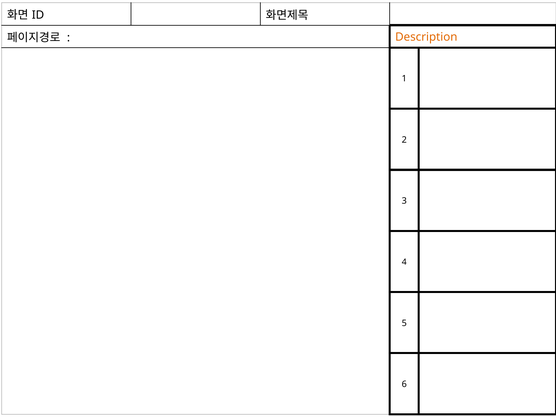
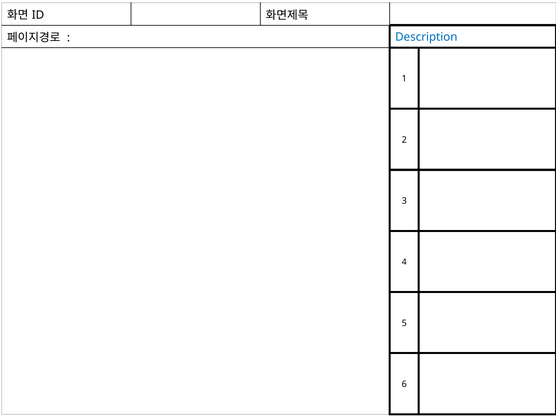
Description colour: orange -> blue (426, 37)
